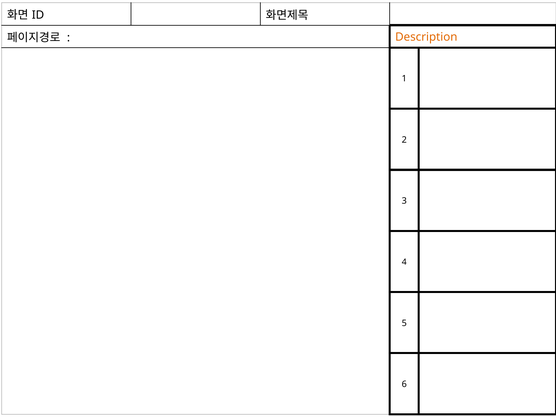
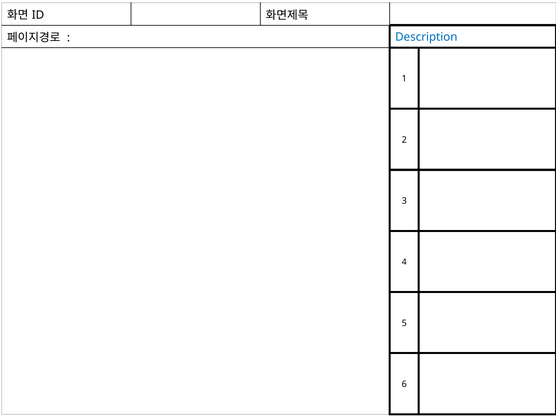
Description colour: orange -> blue (426, 37)
